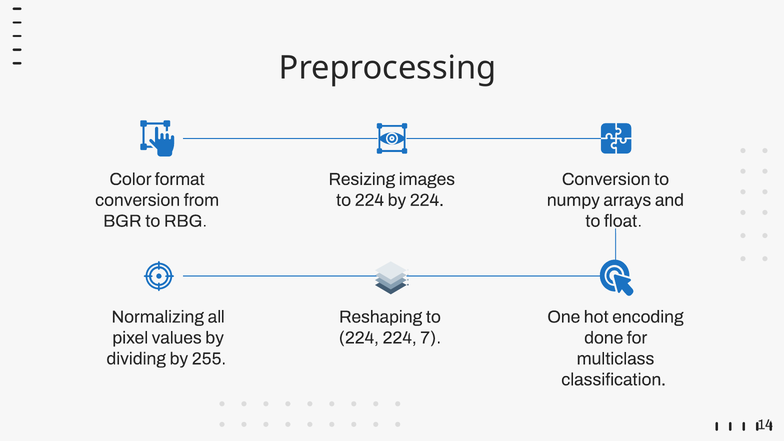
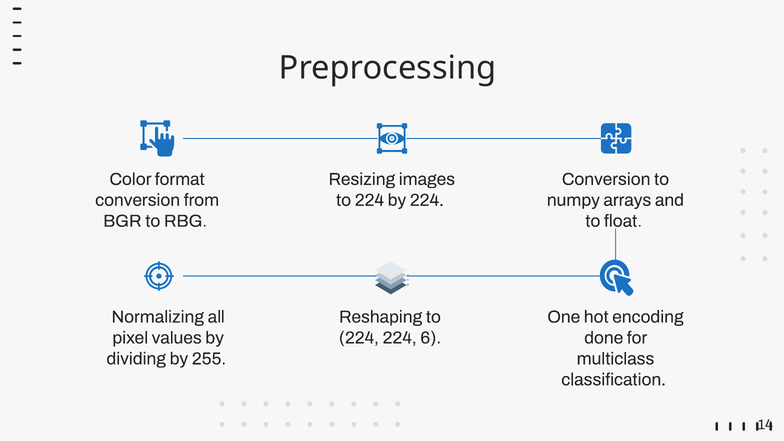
7: 7 -> 6 (431, 338)
